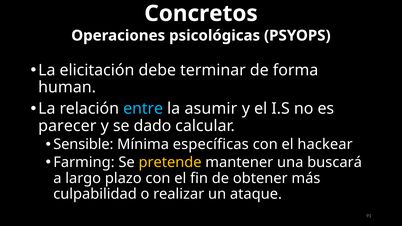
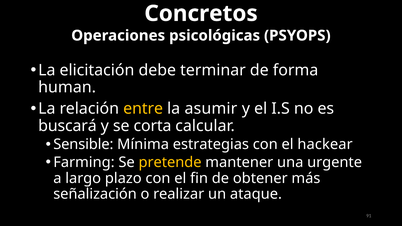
entre colour: light blue -> yellow (143, 109)
parecer: parecer -> buscará (67, 126)
dado: dado -> corta (153, 126)
específicas: específicas -> estrategias (211, 145)
buscará: buscará -> urgente (335, 162)
culpabilidad: culpabilidad -> señalización (95, 194)
